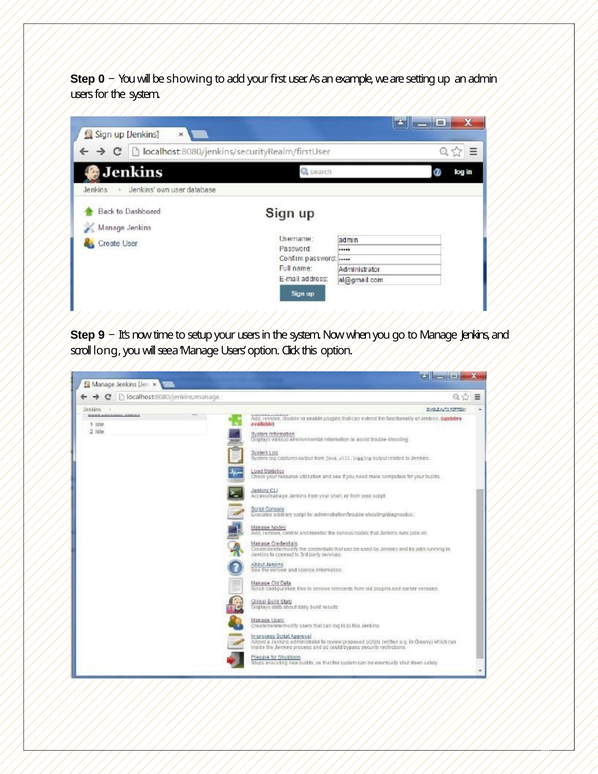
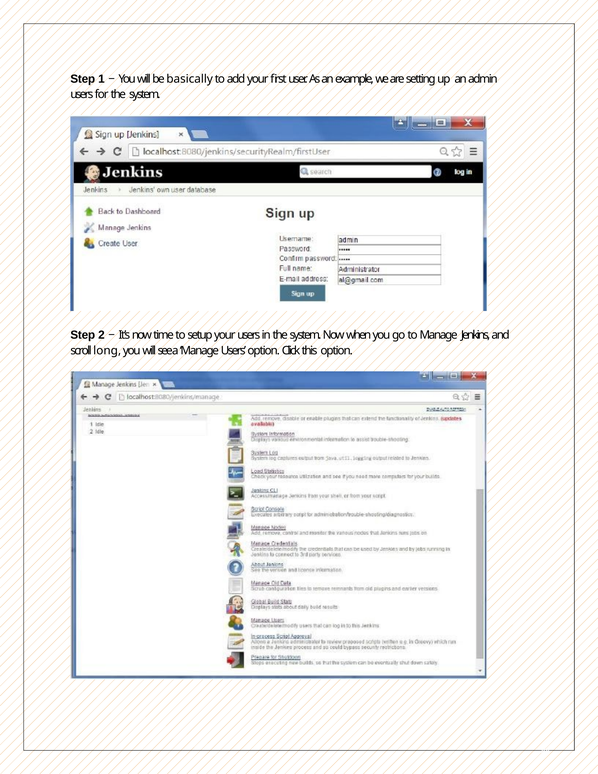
0: 0 -> 1 (101, 79)
showing: showing -> basically (190, 79)
9: 9 -> 2 (101, 335)
